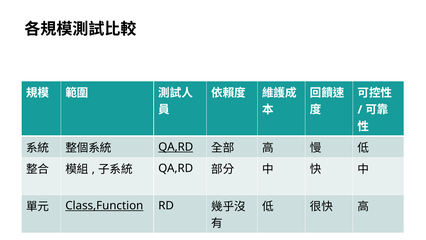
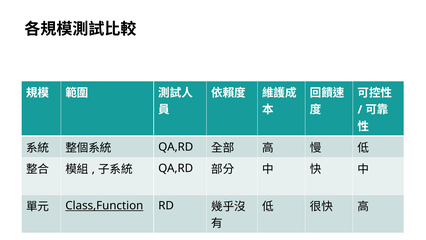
QA,RD underline: present -> none (176, 147)
